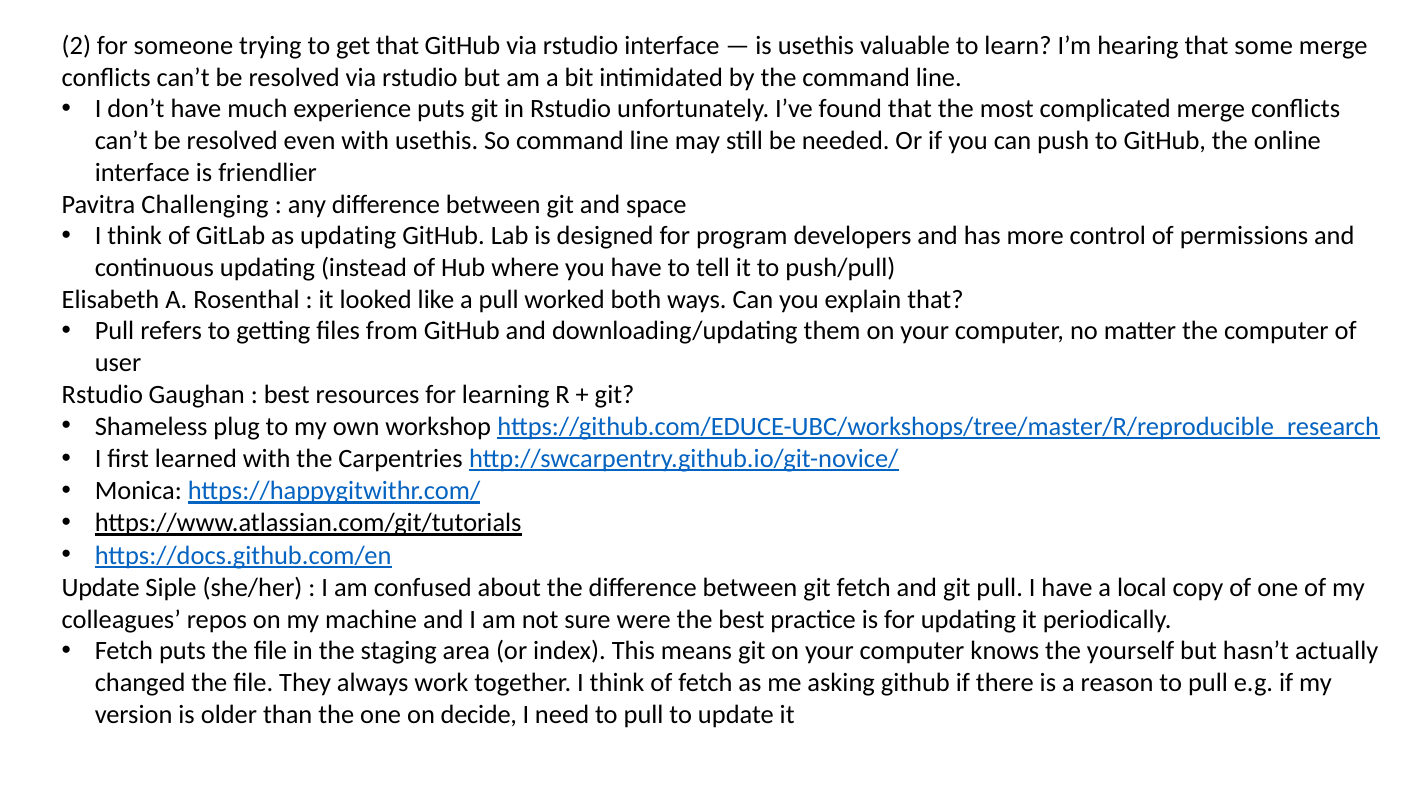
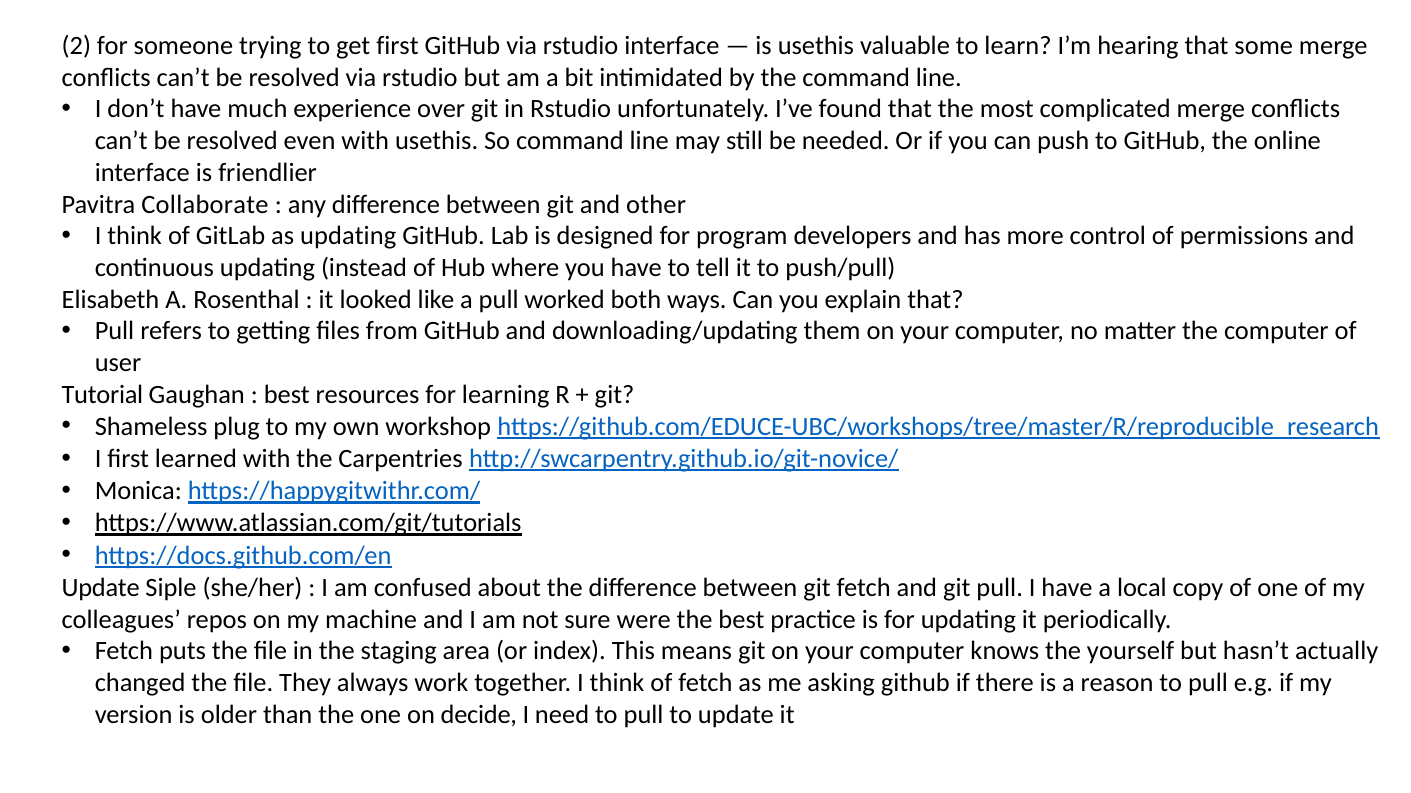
get that: that -> first (397, 46)
experience puts: puts -> over (441, 109)
Challenging: Challenging -> Collaborate (205, 205)
space: space -> other (656, 205)
Rstudio: Rstudio -> Tutorial (102, 395)
